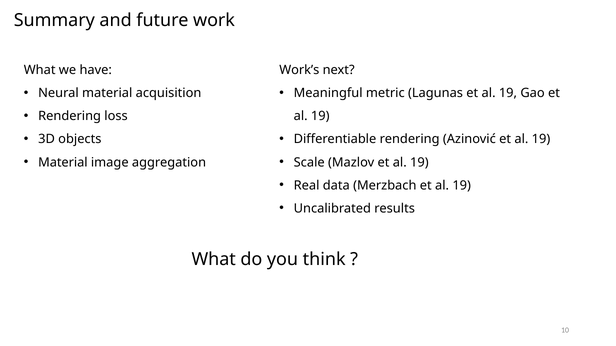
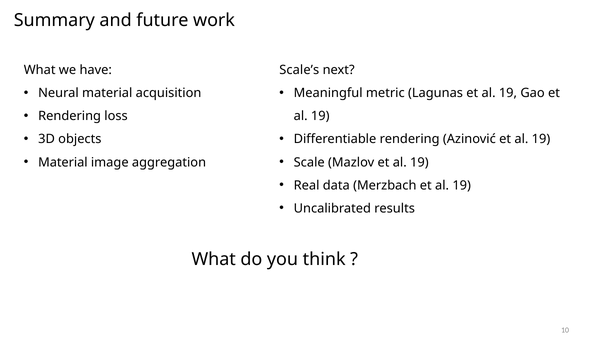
Work’s: Work’s -> Scale’s (299, 70)
